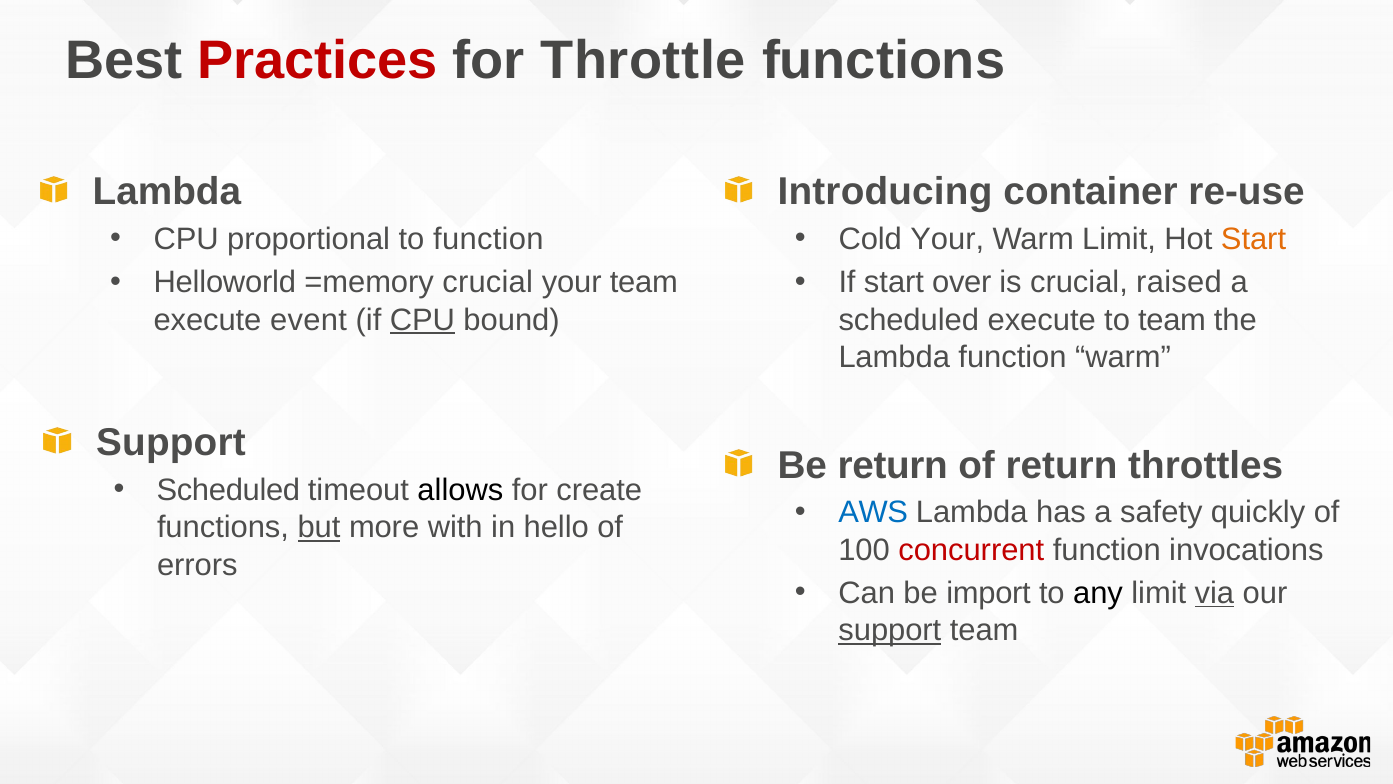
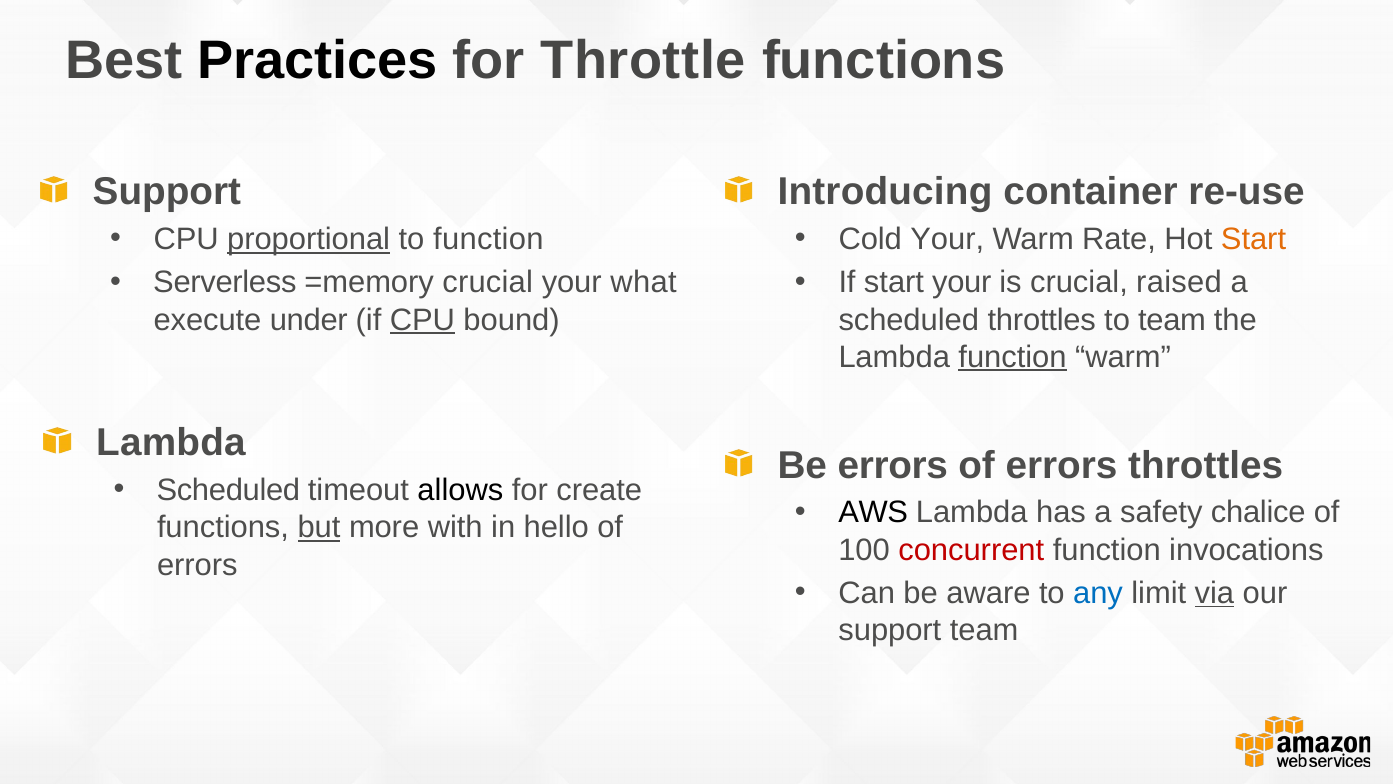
Practices colour: red -> black (318, 61)
Lambda: Lambda -> Support (167, 192)
proportional underline: none -> present (309, 239)
Warm Limit: Limit -> Rate (1119, 239)
Helloworld: Helloworld -> Serverless (225, 283)
your team: team -> what (644, 283)
start over: over -> your (962, 283)
event: event -> under (309, 320)
scheduled execute: execute -> throttles (1042, 320)
function underline: none -> present (1013, 357)
Support: Support -> Lambda (171, 443)
Be return: return -> errors (893, 465)
return: return -> errors (1062, 465)
AWS colour: blue -> black (873, 512)
quickly: quickly -> chalice (1258, 512)
import: import -> aware (988, 593)
any colour: black -> blue (1098, 593)
support underline: present -> none (890, 630)
